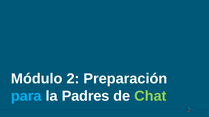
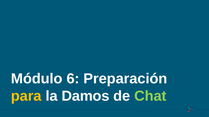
2: 2 -> 6 (73, 79)
para colour: light blue -> yellow (26, 97)
Padres: Padres -> Damos (86, 97)
